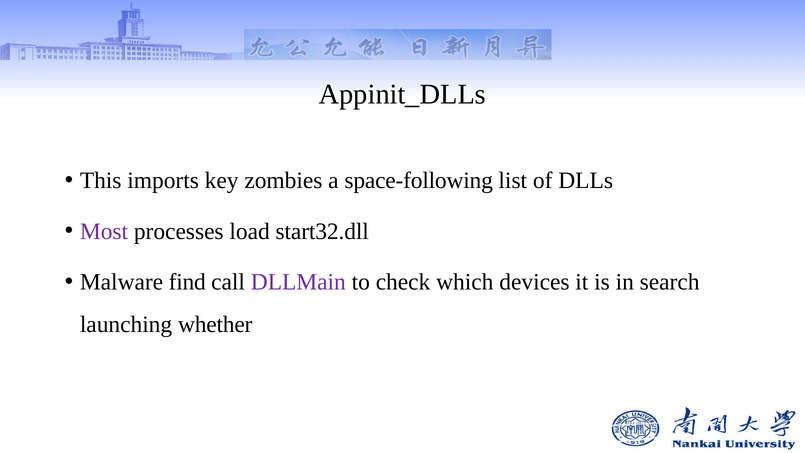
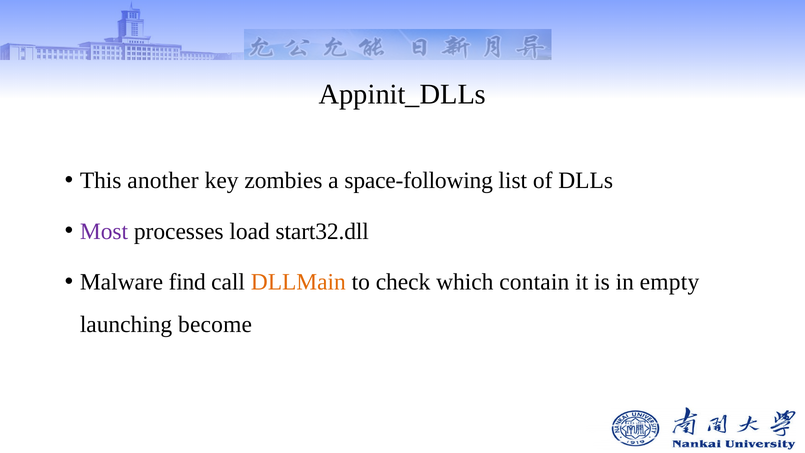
imports: imports -> another (163, 181)
DLLMain colour: purple -> orange (298, 282)
devices: devices -> contain (534, 282)
search: search -> empty (669, 282)
whether: whether -> become (215, 324)
